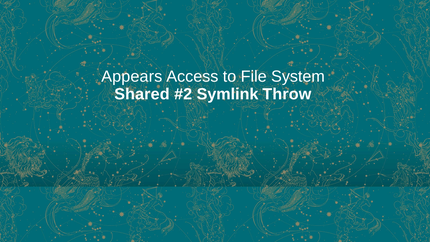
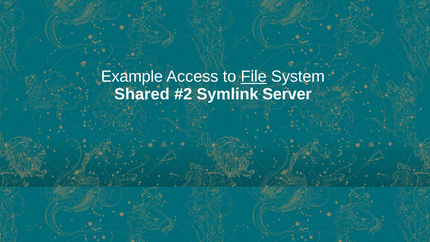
Appears: Appears -> Example (132, 77)
File underline: none -> present (254, 77)
Throw: Throw -> Server (287, 94)
